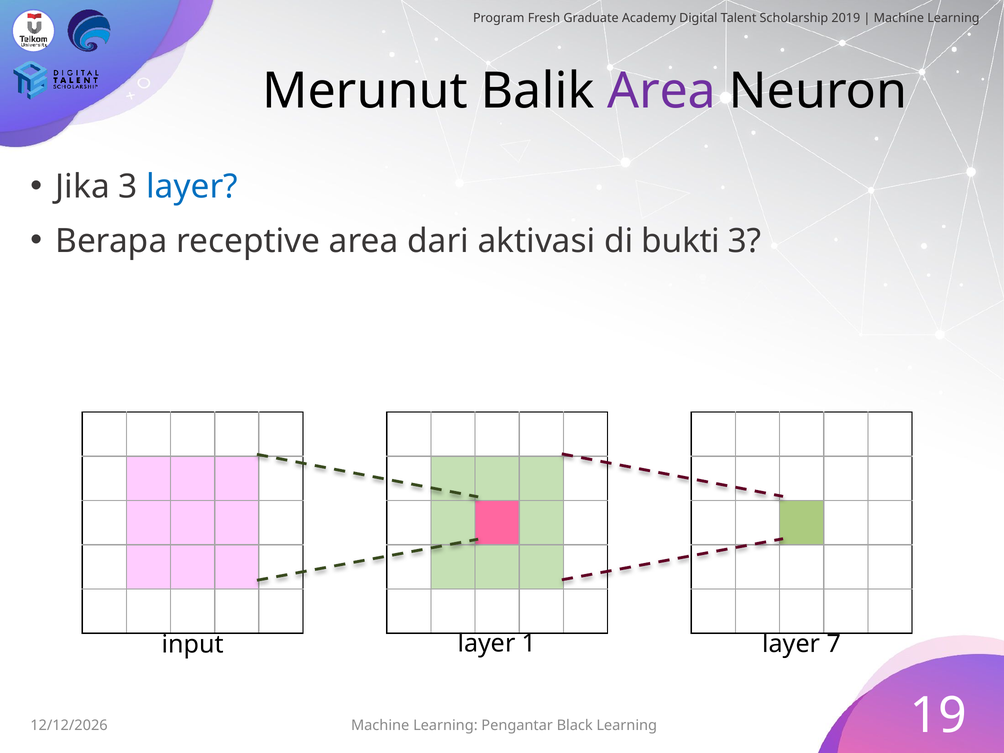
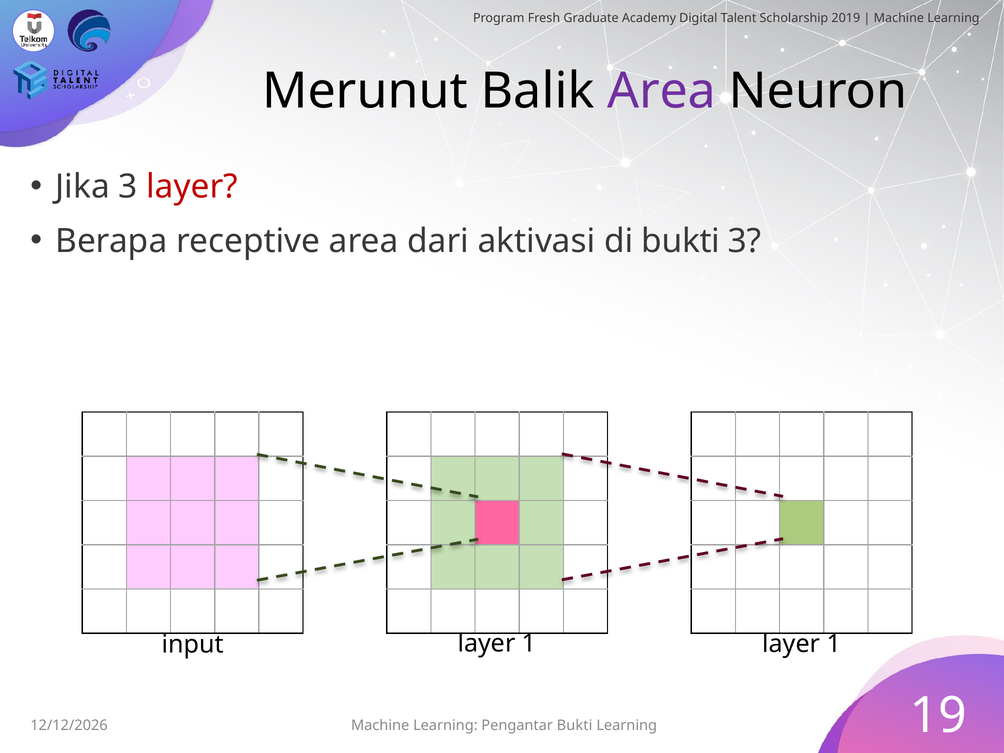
layer colour: blue -> red (192, 187)
1 layer 7: 7 -> 1 (834, 644)
Pengantar Black: Black -> Bukti (575, 725)
